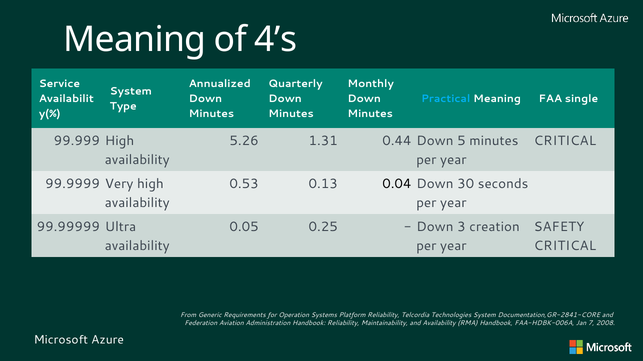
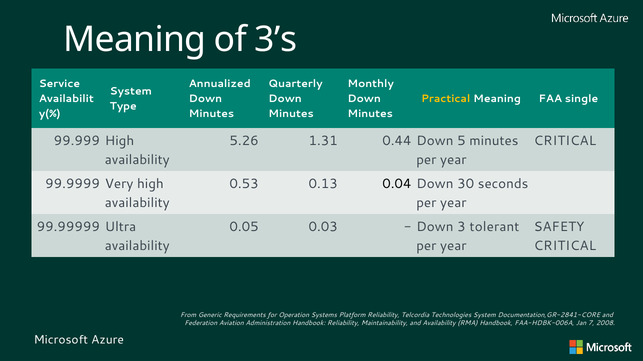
4’s: 4’s -> 3’s (276, 39)
Practical colour: light blue -> yellow (446, 99)
0.25: 0.25 -> 0.03 (323, 227)
creation: creation -> tolerant (495, 227)
